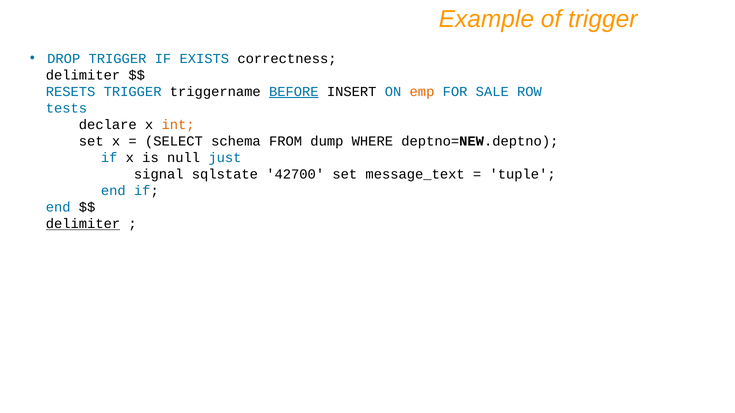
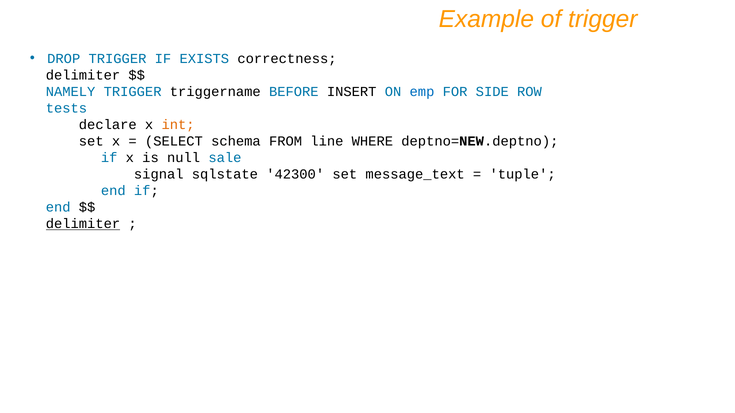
RESETS: RESETS -> NAMELY (71, 92)
BEFORE underline: present -> none (294, 92)
emp colour: orange -> blue (422, 92)
SALE: SALE -> SIDE (492, 92)
dump: dump -> line (327, 141)
just: just -> sale (225, 158)
42700: 42700 -> 42300 (295, 174)
